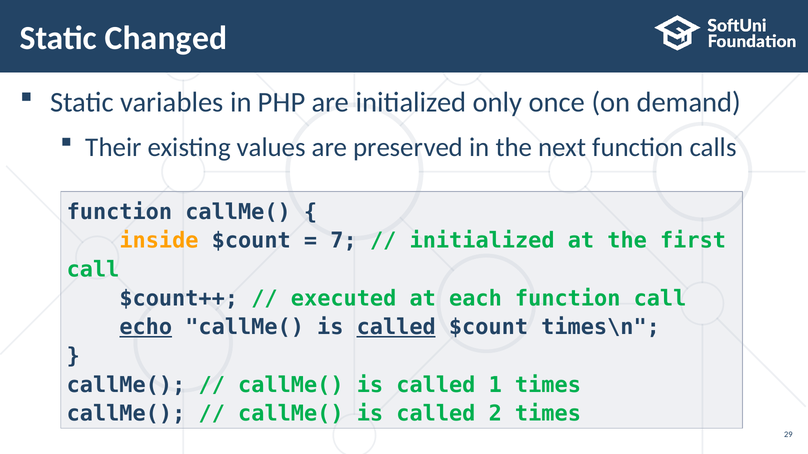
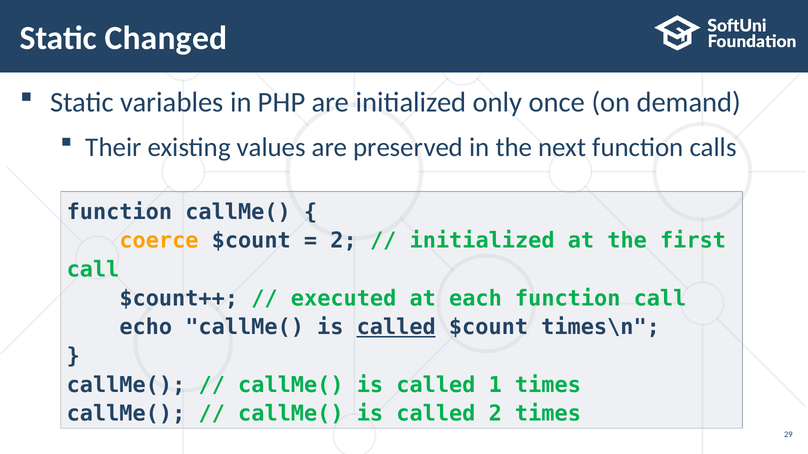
inside: inside -> coerce (159, 241)
7: 7 -> 2 (344, 241)
echo underline: present -> none (146, 328)
